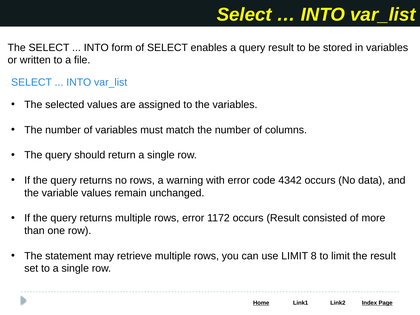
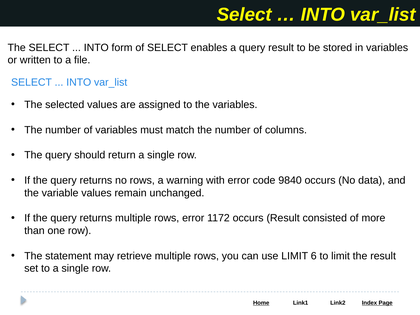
4342: 4342 -> 9840 (290, 180)
8: 8 -> 6 (314, 256)
